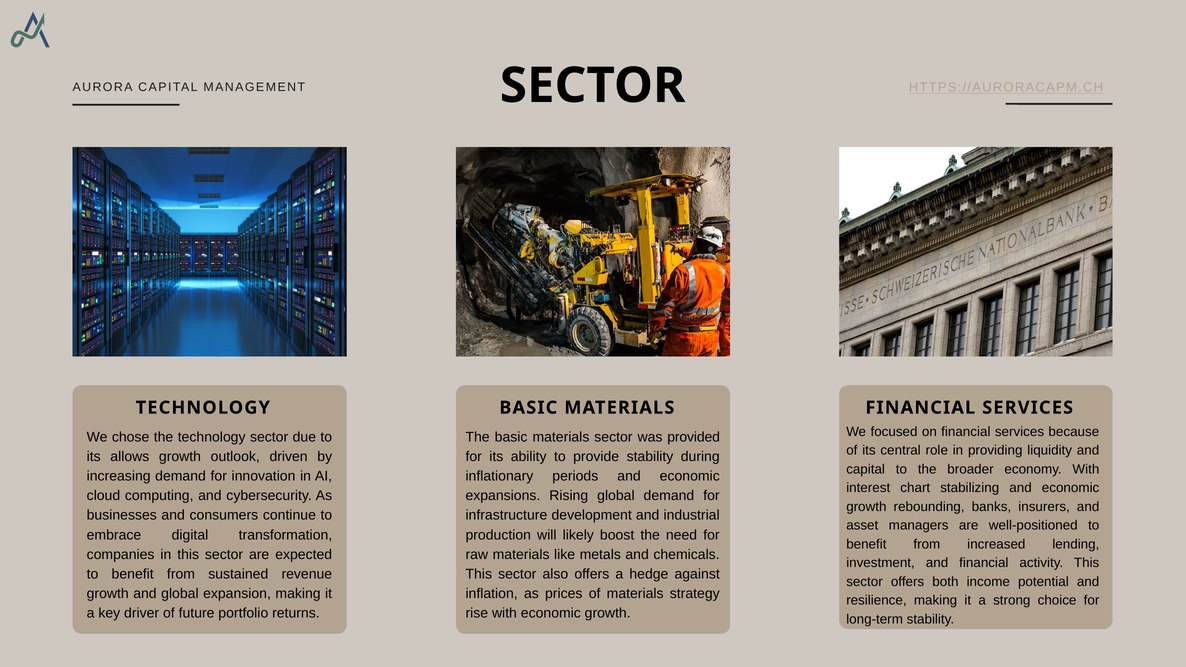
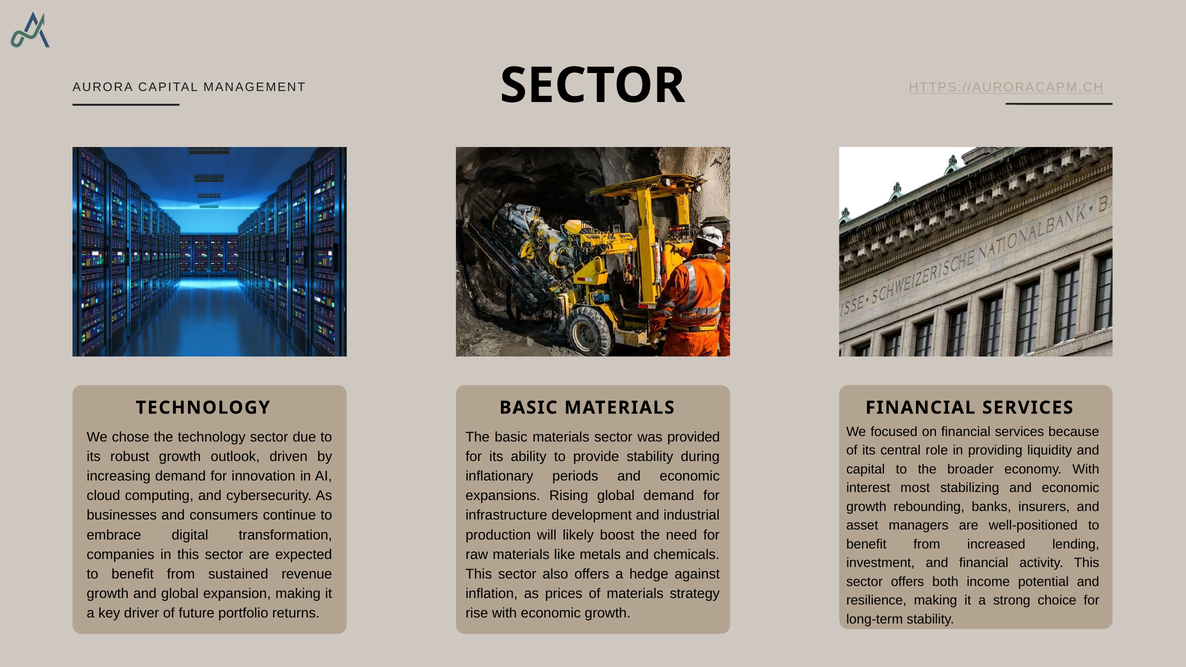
allows: allows -> robust (130, 457)
chart: chart -> most (915, 488)
